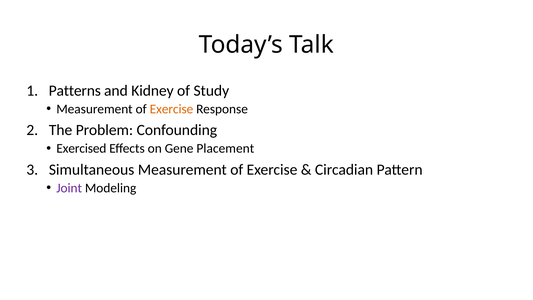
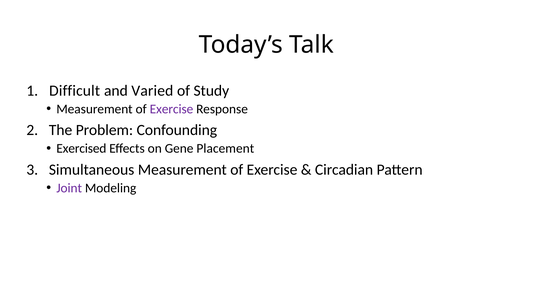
Patterns: Patterns -> Difficult (75, 91)
Kidney: Kidney -> Varied (152, 91)
Exercise colour: orange -> purple (171, 109)
